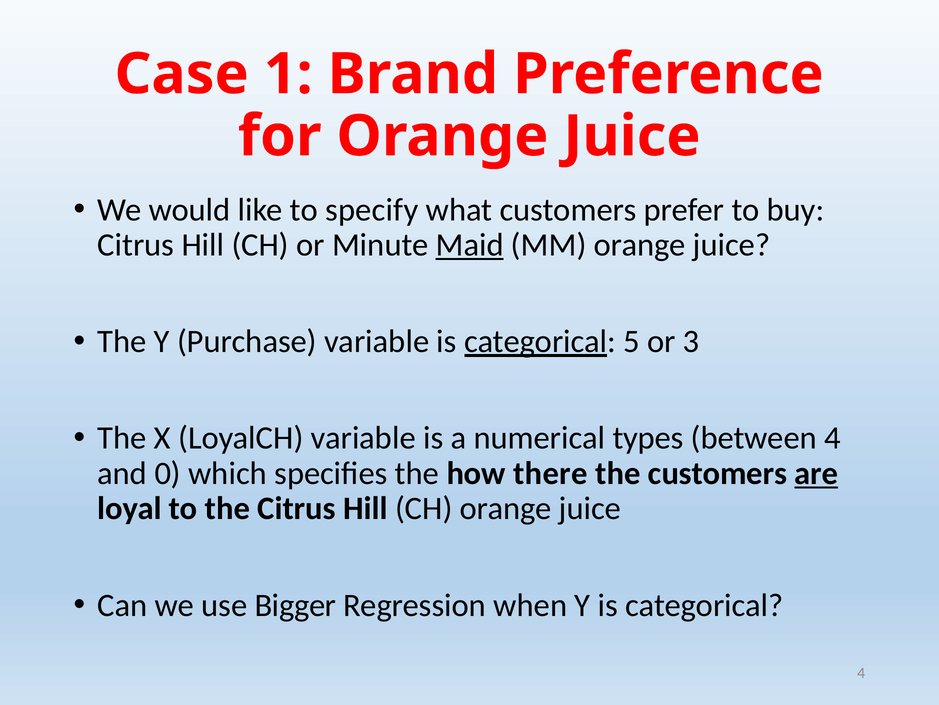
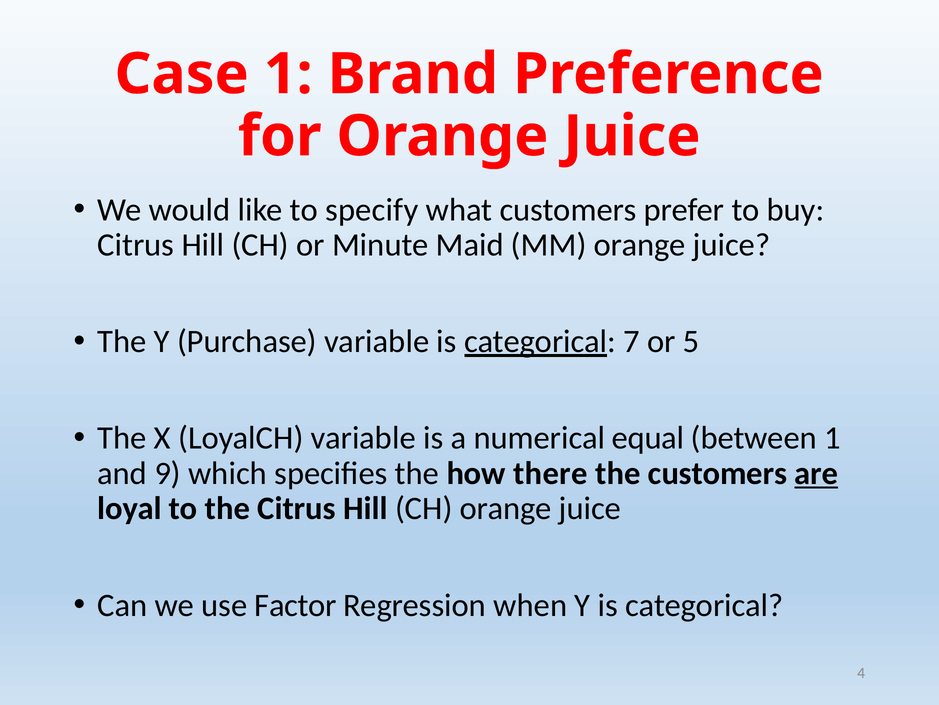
Maid underline: present -> none (470, 245)
5: 5 -> 7 (632, 341)
3: 3 -> 5 (691, 341)
types: types -> equal (648, 438)
between 4: 4 -> 1 (832, 438)
0: 0 -> 9 (168, 473)
Bigger: Bigger -> Factor (295, 605)
